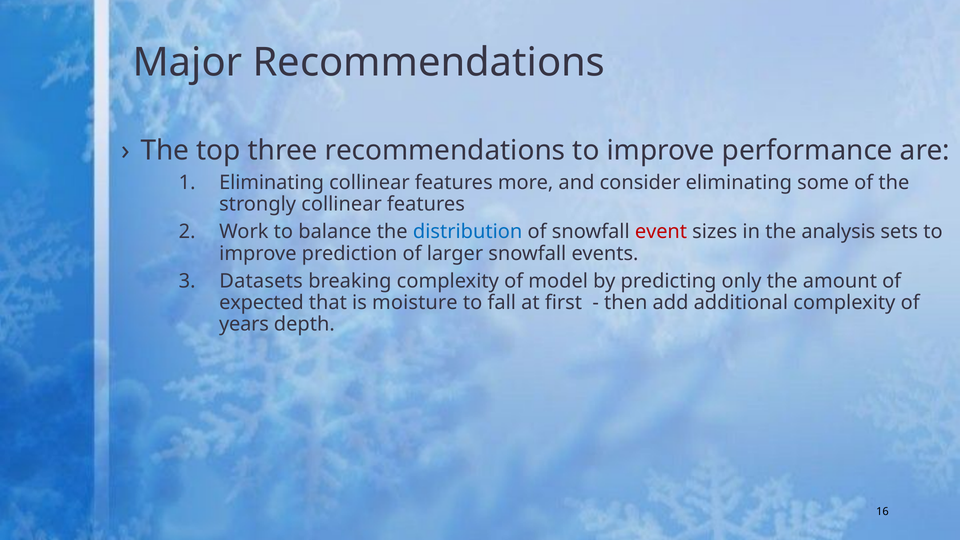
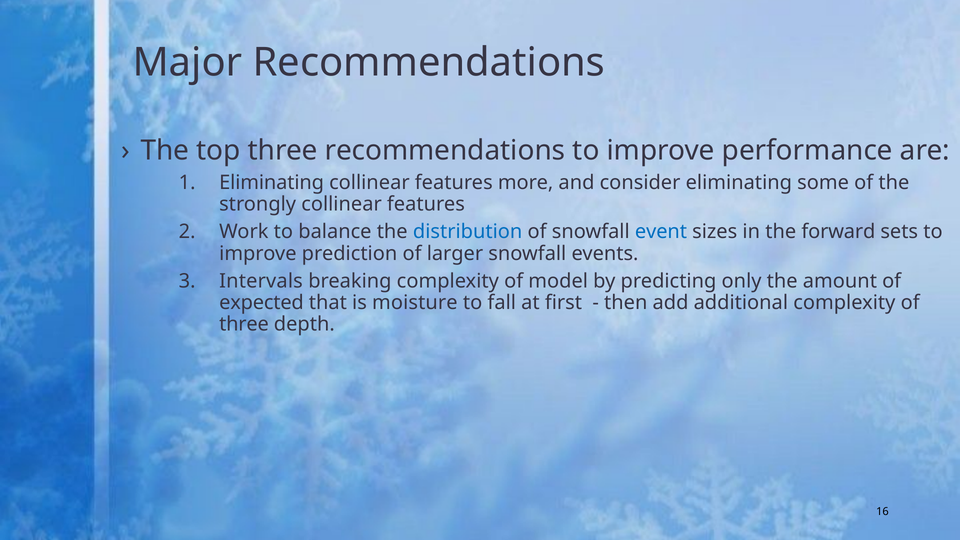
event colour: red -> blue (661, 232)
analysis: analysis -> forward (838, 232)
Datasets: Datasets -> Intervals (261, 281)
years: years -> three (244, 324)
